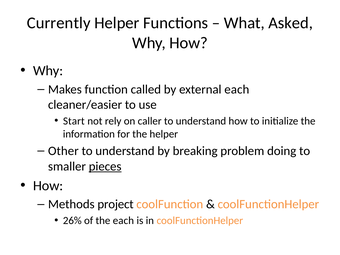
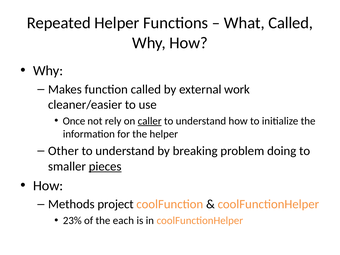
Currently: Currently -> Repeated (59, 23)
What Asked: Asked -> Called (291, 23)
external each: each -> work (237, 89)
Start: Start -> Once (74, 121)
caller underline: none -> present (150, 121)
26%: 26% -> 23% (72, 221)
